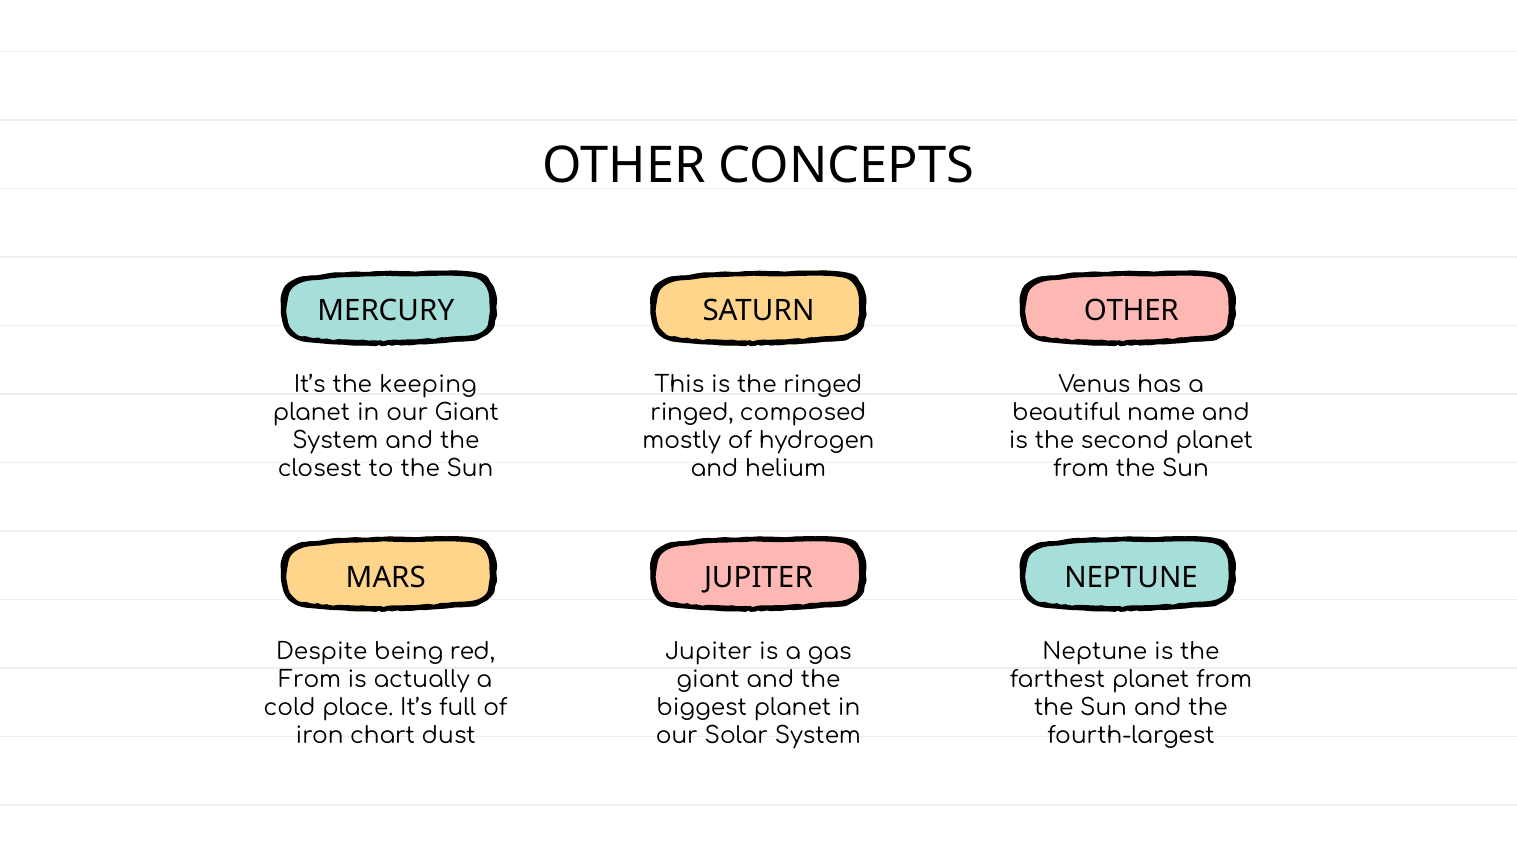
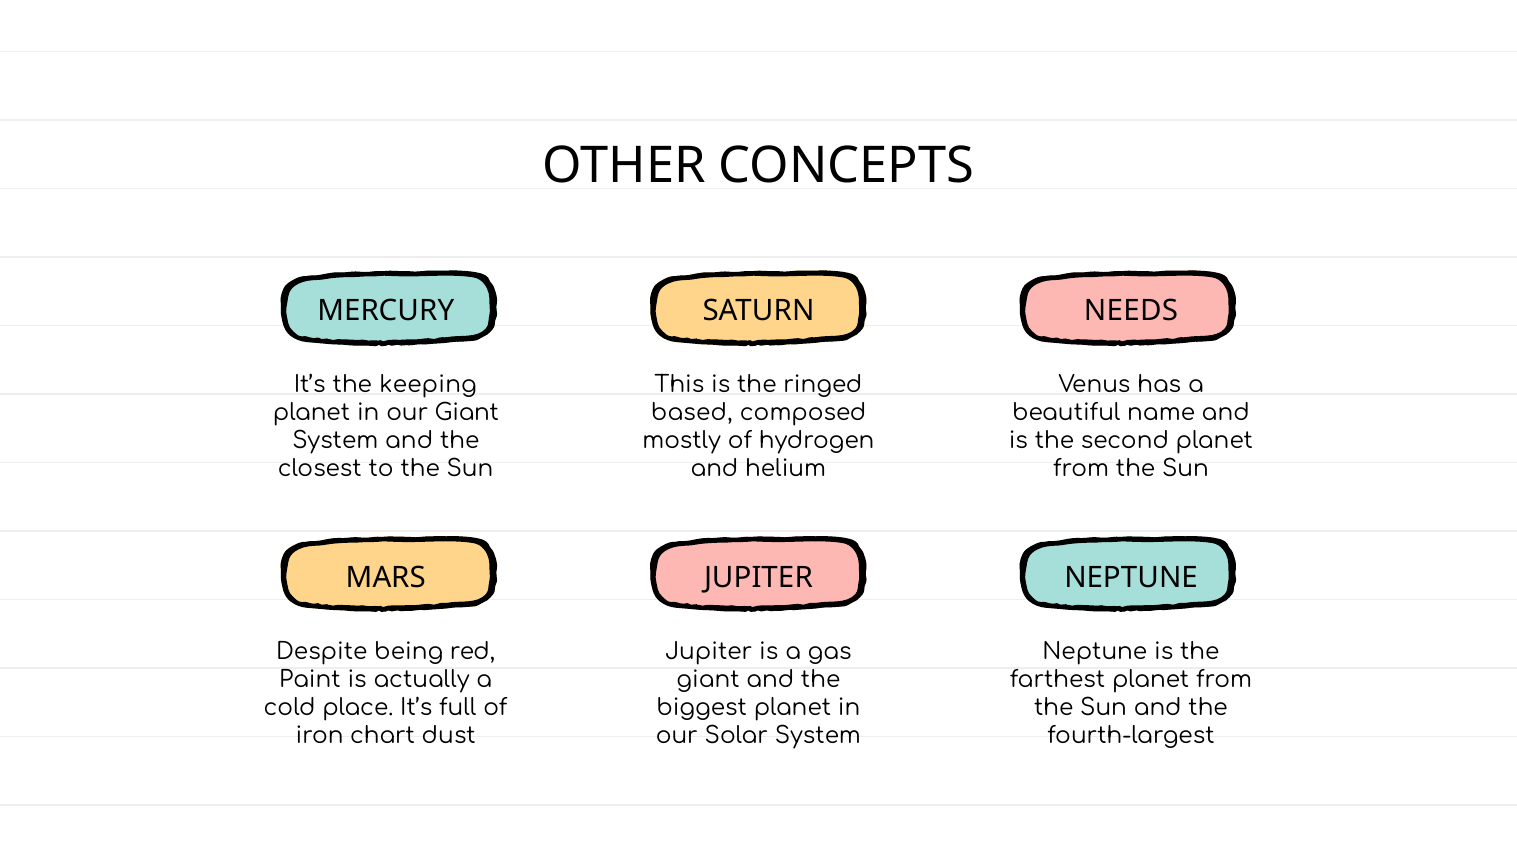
SATURN OTHER: OTHER -> NEEDS (1131, 310)
ringed: ringed -> based (692, 412)
From: From -> Paint (310, 680)
